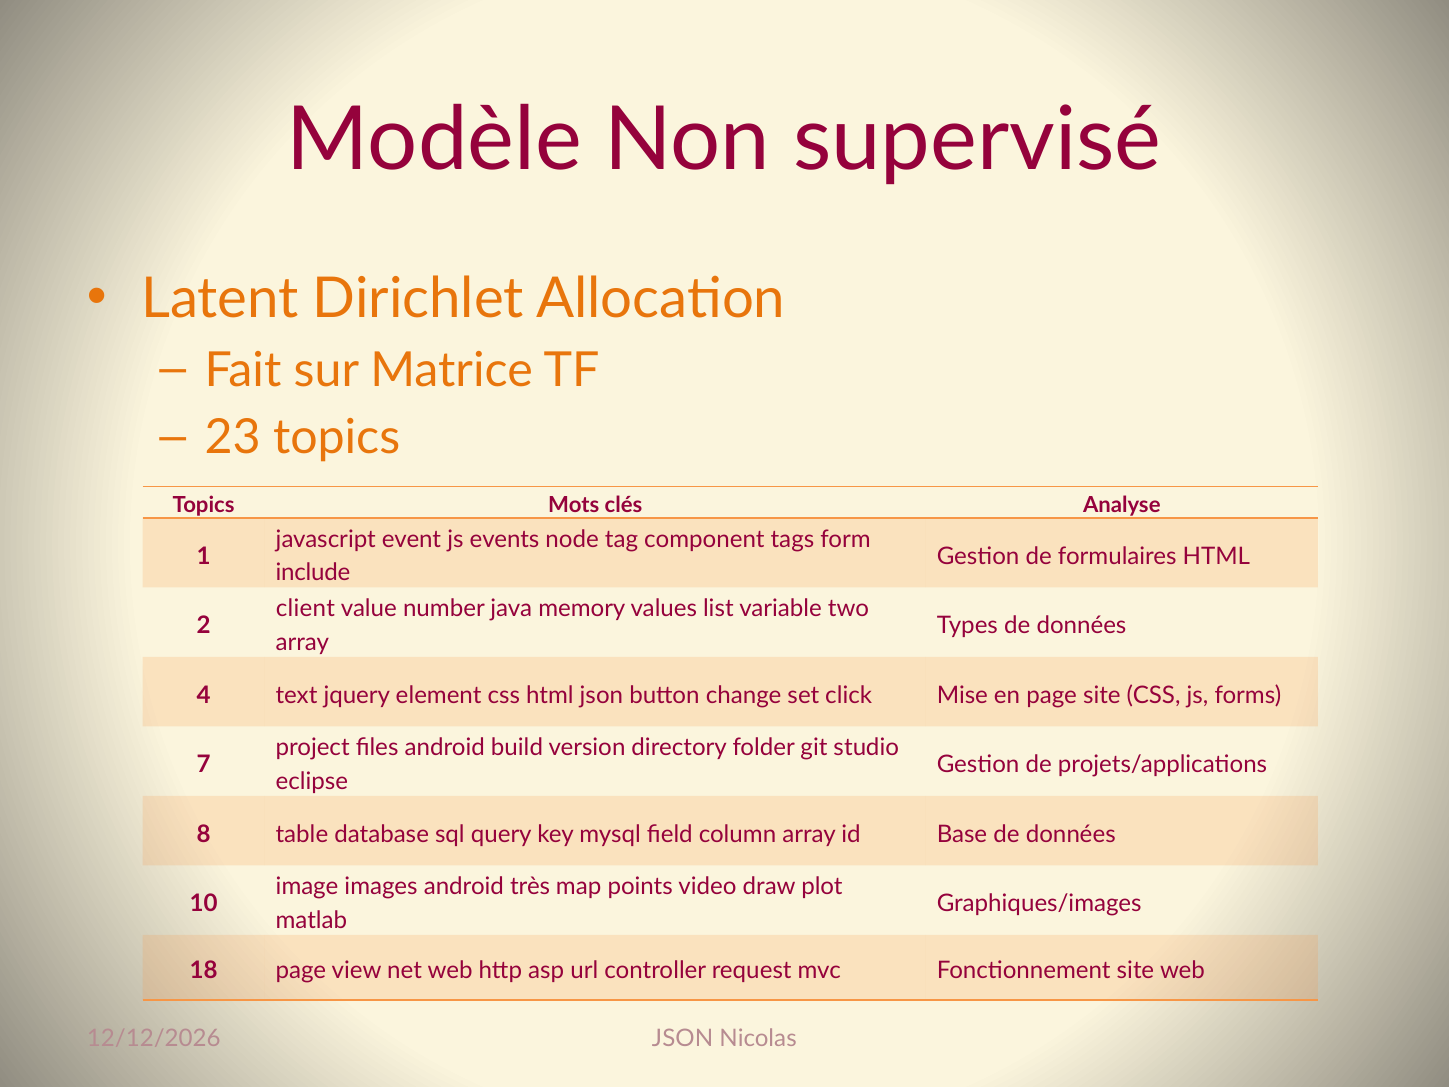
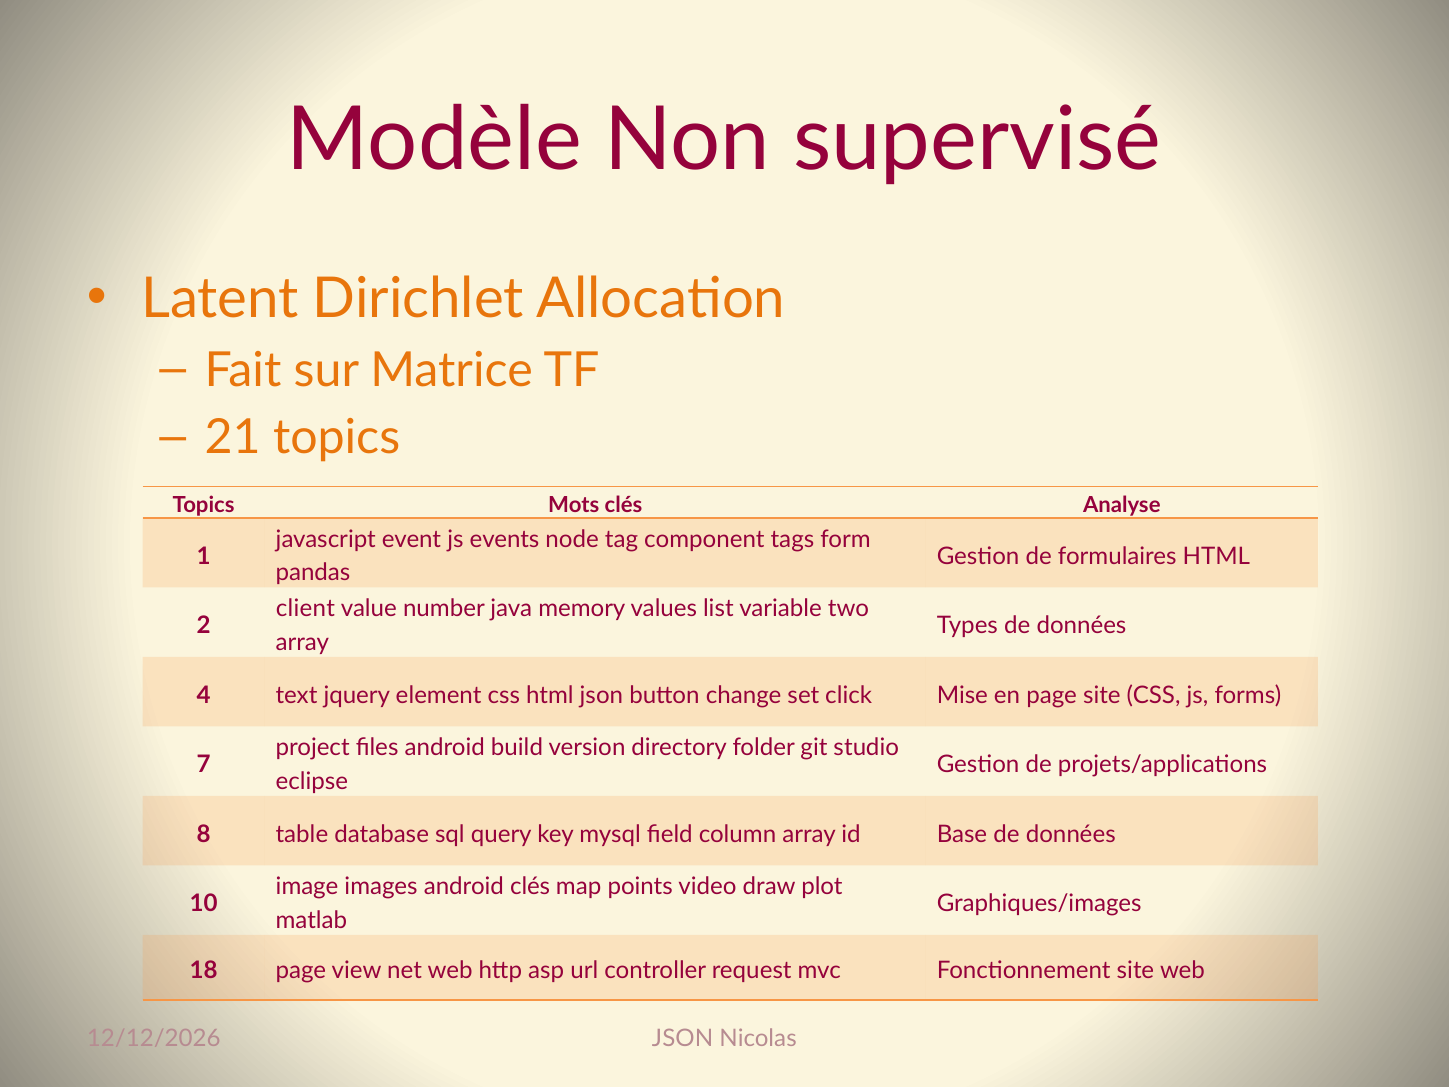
23: 23 -> 21 (233, 438)
include: include -> pandas (313, 573)
android très: très -> clés (530, 887)
